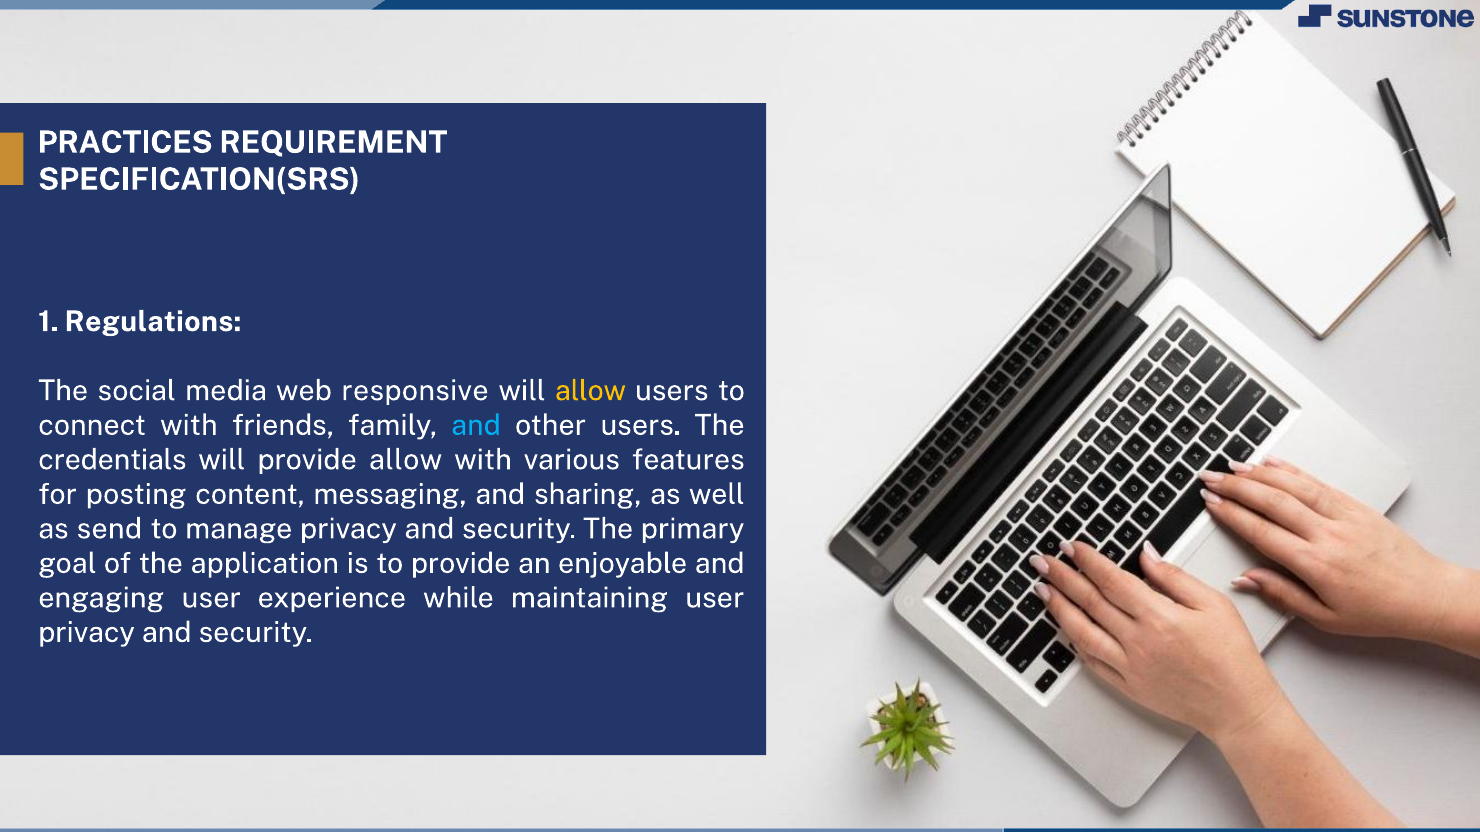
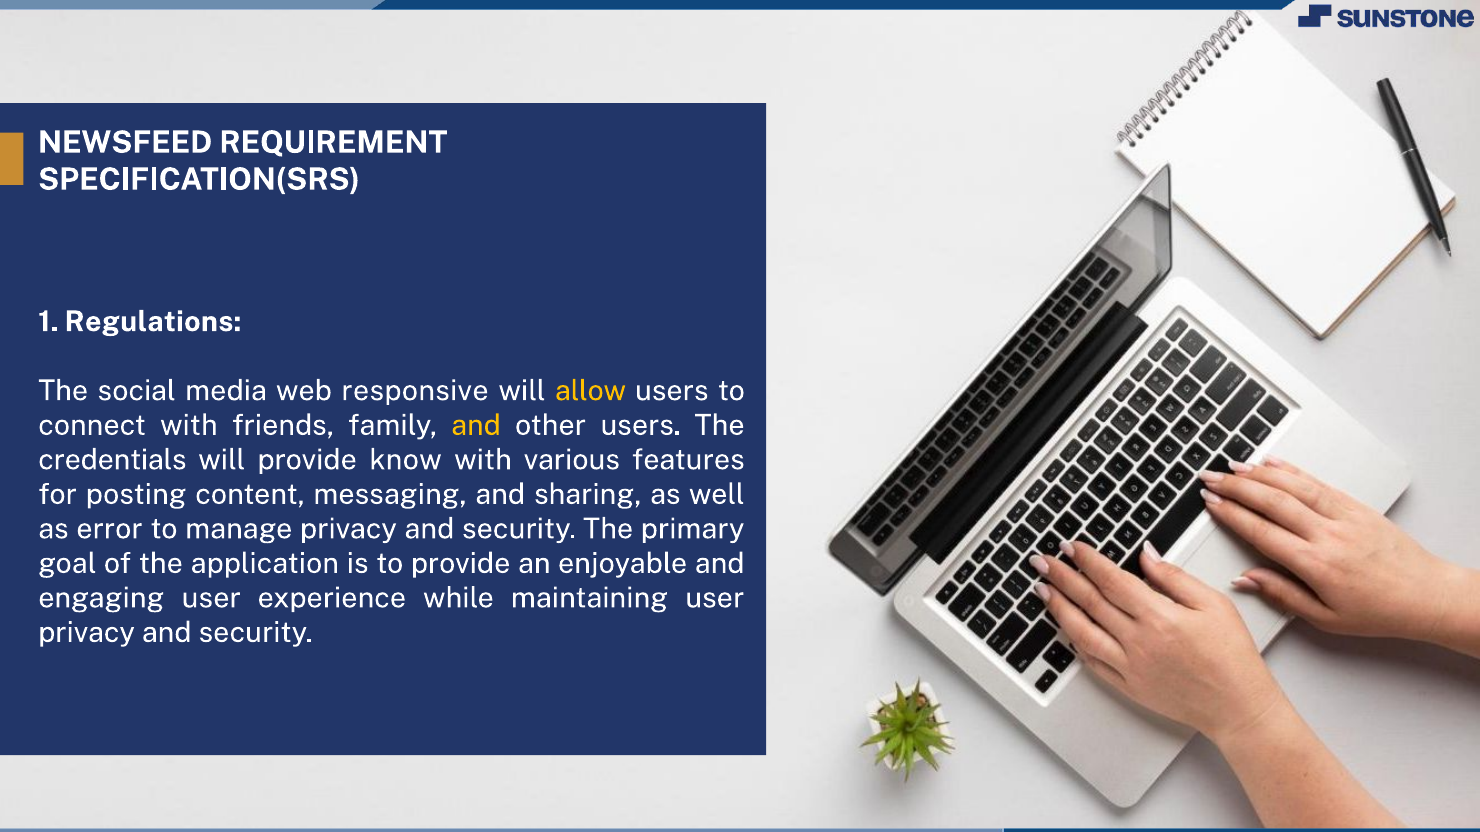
PRACTICES: PRACTICES -> NEWSFEED (125, 143)
and colour: light blue -> yellow (476, 426)
provide allow: allow -> know (406, 460)
send: send -> error (109, 529)
